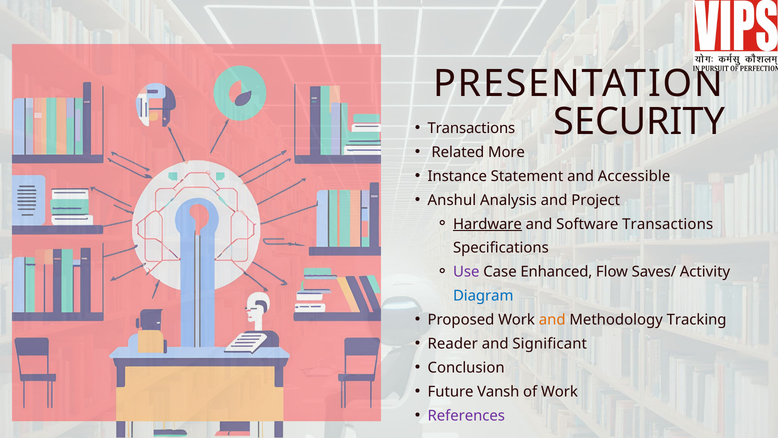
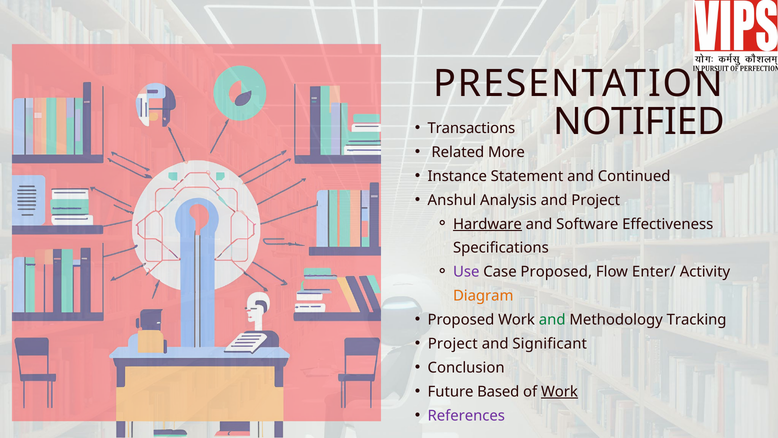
SECURITY: SECURITY -> NOTIFIED (639, 122)
Accessible: Accessible -> Continued (634, 176)
Software Transactions: Transactions -> Effectiveness (668, 224)
Case Enhanced: Enhanced -> Proposed (556, 272)
Saves/: Saves/ -> Enter/ (654, 272)
Diagram colour: blue -> orange (483, 296)
and colour: orange -> green (552, 320)
Reader: Reader -> Project (453, 343)
Vansh: Vansh -> Based (498, 391)
Work underline: none -> present (559, 391)
